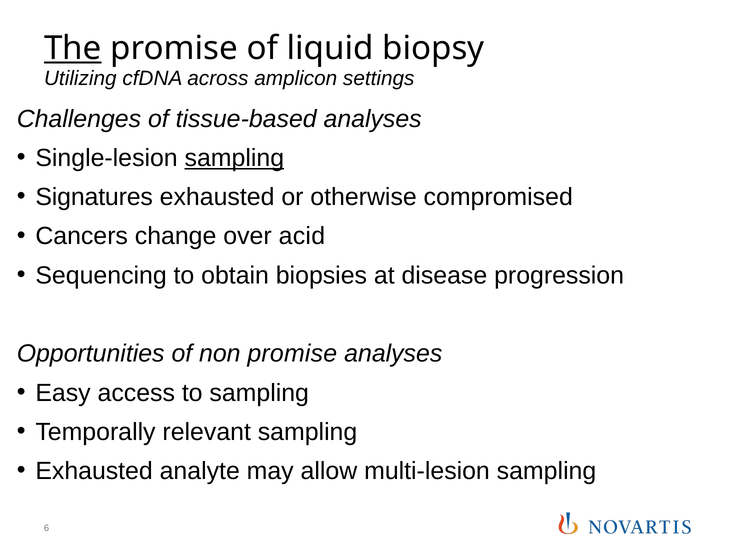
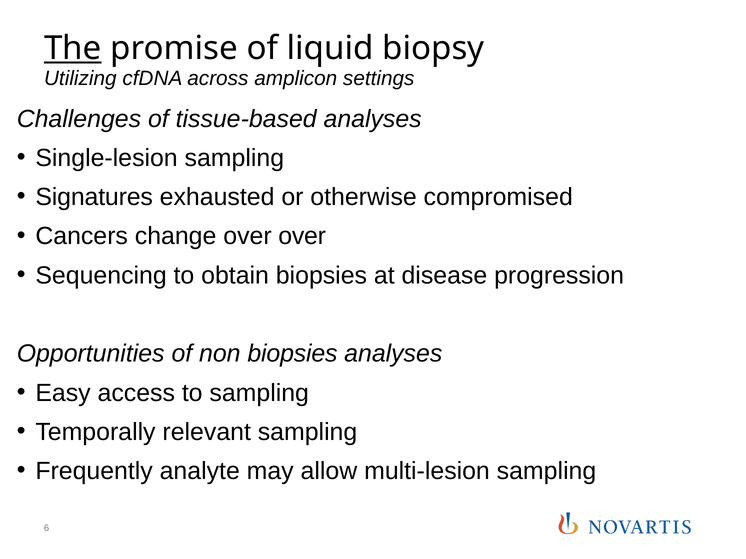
sampling underline: present -> none (234, 158)
over acid: acid -> over (302, 237)
non promise: promise -> biopsies (292, 354)
Exhausted: Exhausted -> Frequently (94, 472)
